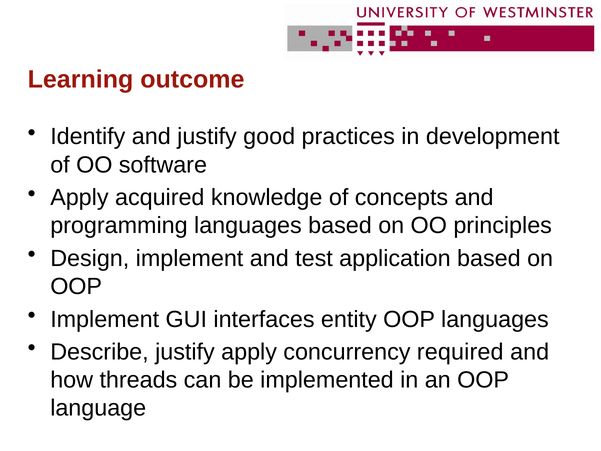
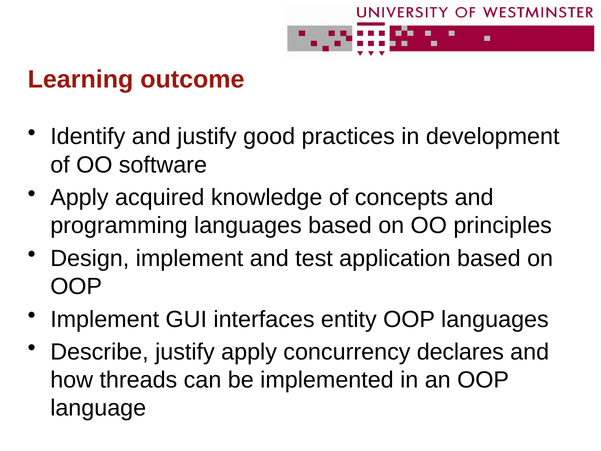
required: required -> declares (460, 352)
